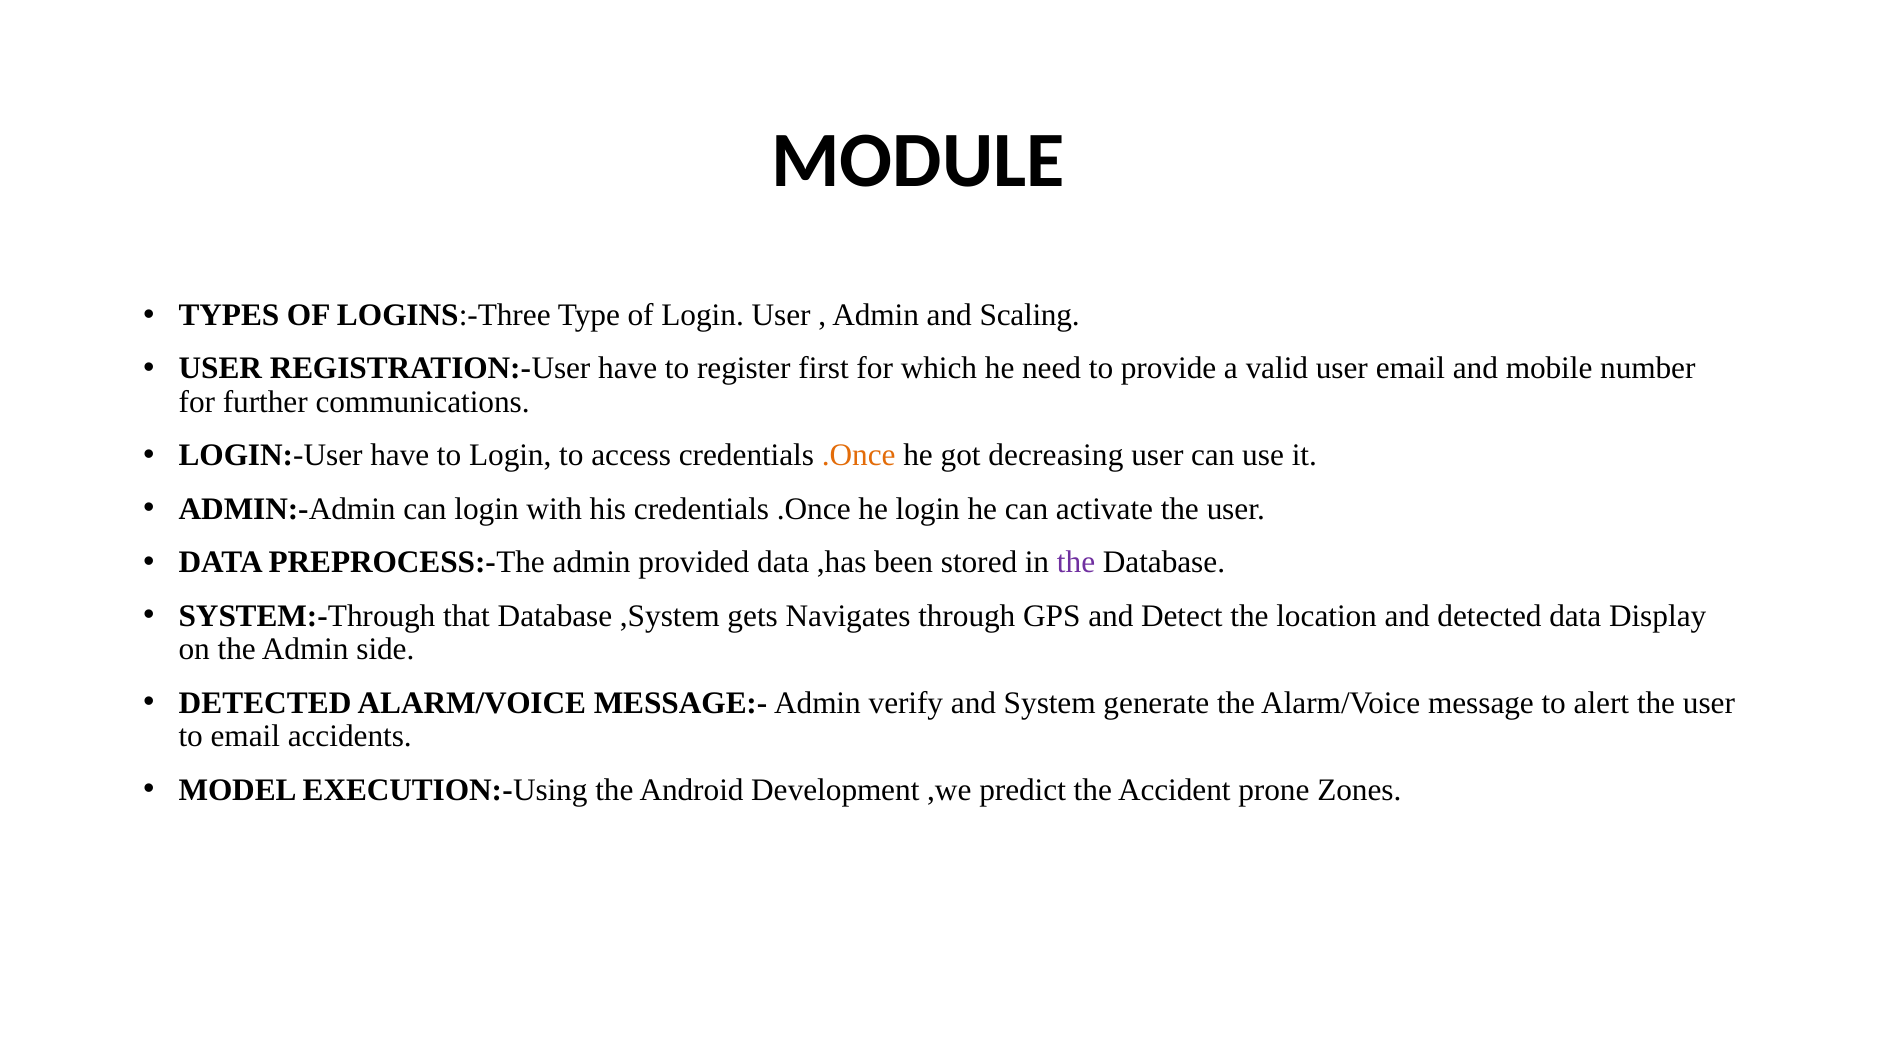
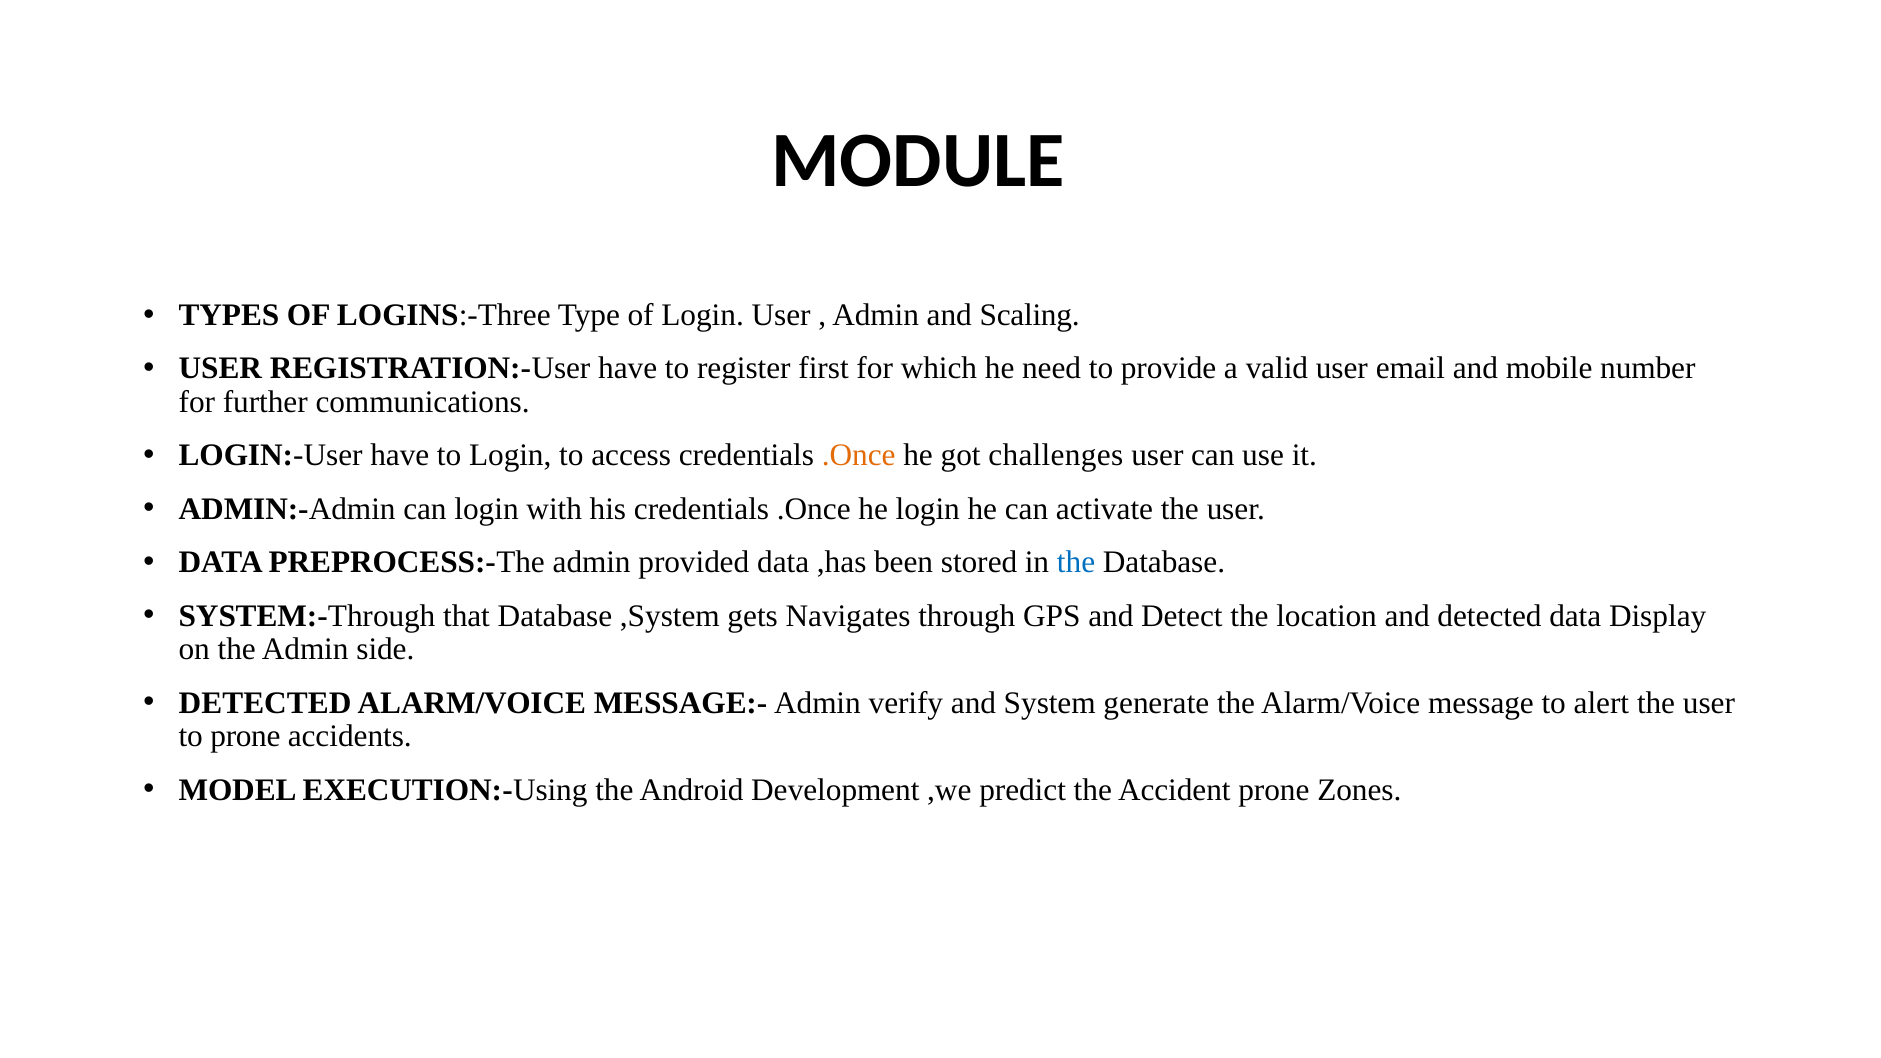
decreasing: decreasing -> challenges (1056, 456)
the colour: purple -> blue (1076, 562)
to email: email -> prone (245, 737)
